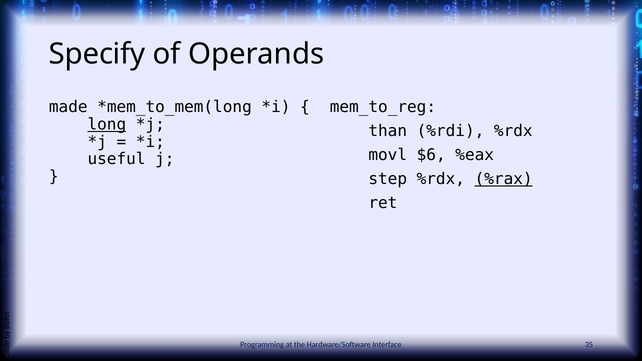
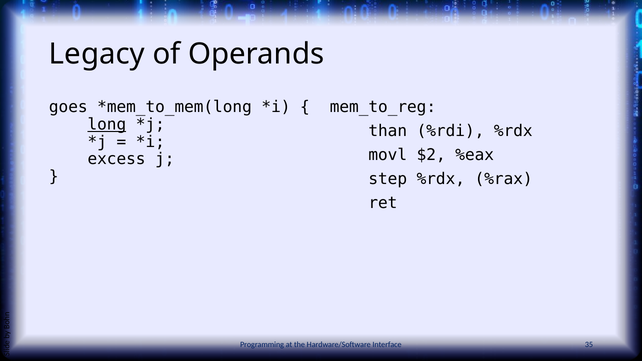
Specify: Specify -> Legacy (97, 54)
made: made -> goes (68, 107)
$6: $6 -> $2 (431, 155)
useful: useful -> excess (117, 159)
%rax underline: present -> none (504, 179)
